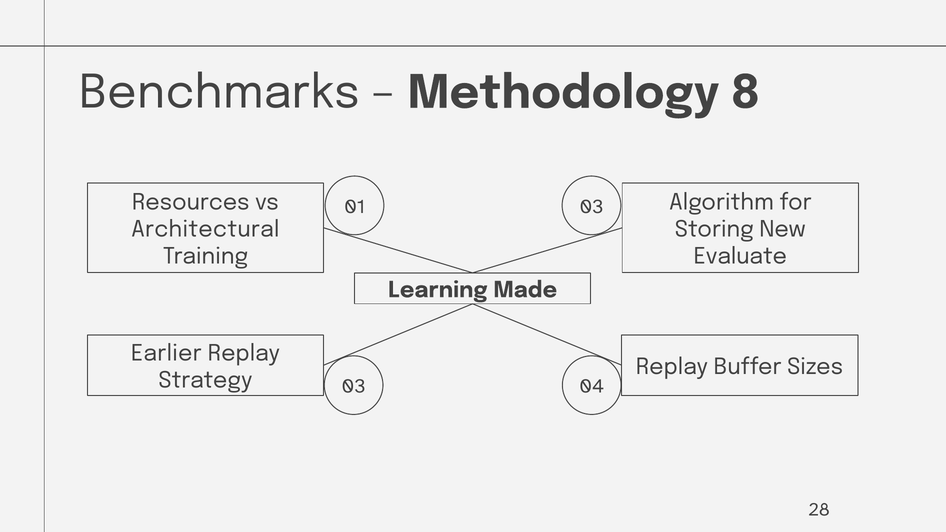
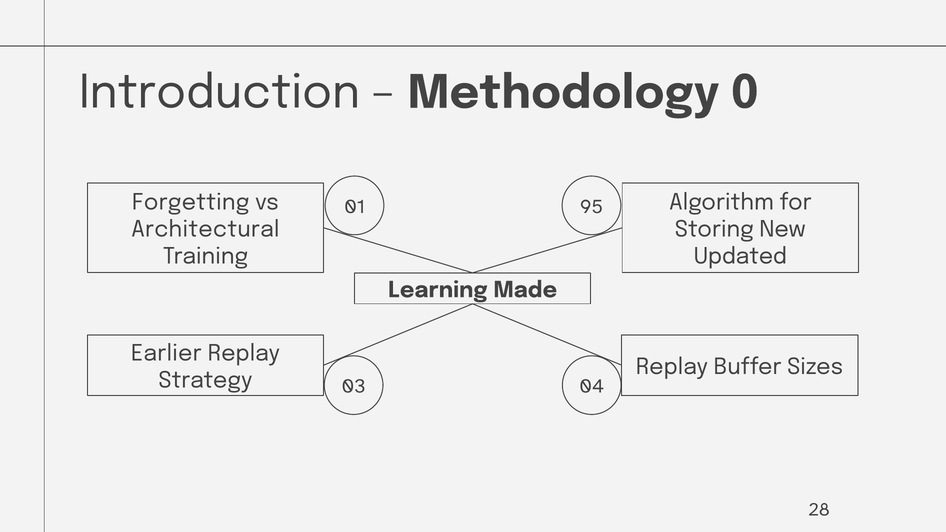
Benchmarks: Benchmarks -> Introduction (220, 93)
8: 8 -> 0 (745, 93)
Resources: Resources -> Forgetting (191, 203)
01 03: 03 -> 95 (591, 207)
Evaluate: Evaluate -> Updated (740, 256)
